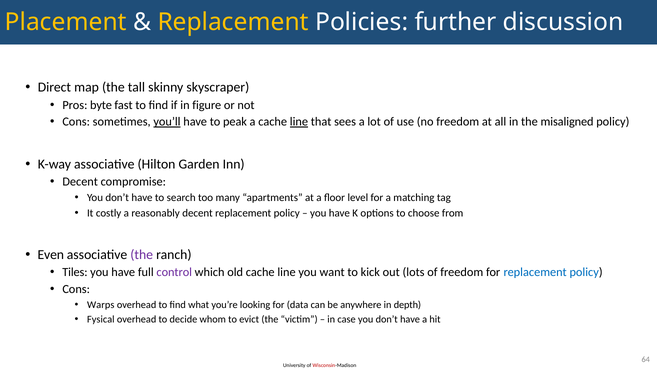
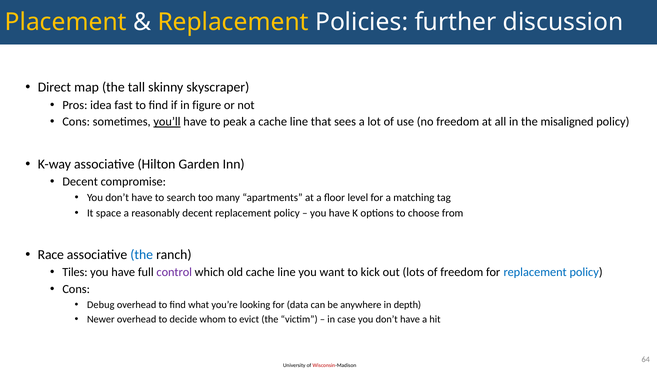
byte: byte -> idea (101, 105)
line underline: present -> none (299, 122)
costly: costly -> space (109, 213)
Even: Even -> Race (51, 255)
the colour: purple -> blue (142, 255)
Warps: Warps -> Debug (101, 304)
Fysical: Fysical -> Newer (101, 319)
